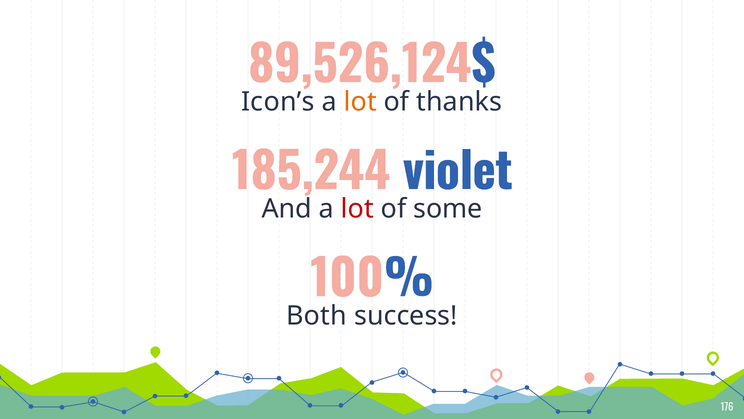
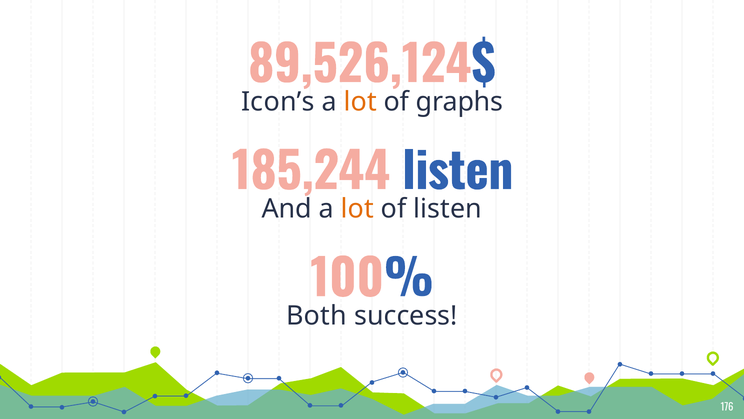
thanks: thanks -> graphs (459, 102)
185,244 violet: violet -> listen (458, 173)
lot colour: red -> orange (357, 209)
of some: some -> listen (448, 209)
